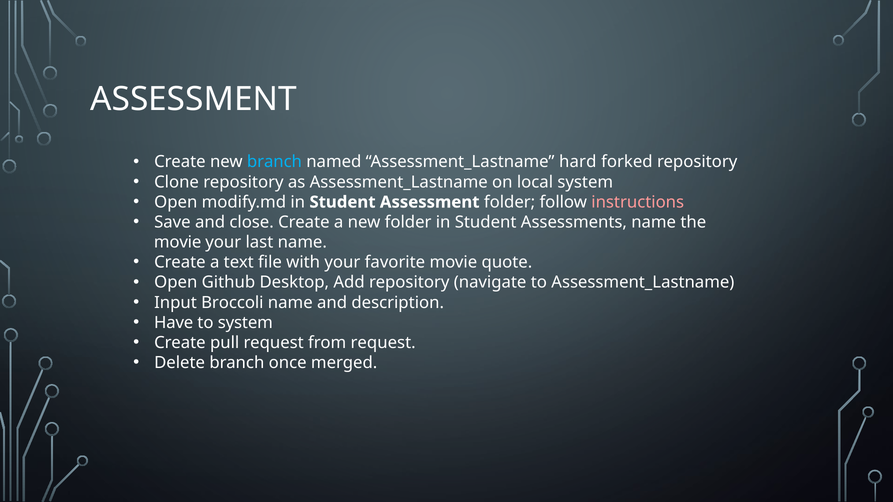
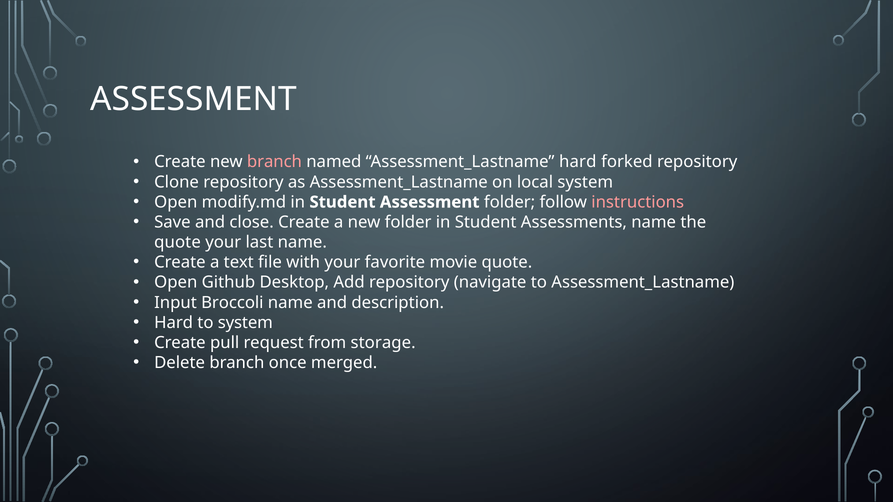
branch colour: light blue -> pink (274, 162)
movie: movie -> quote (178, 242)
Have: Have -> Hard (174, 323)
from request: request -> storage (383, 343)
